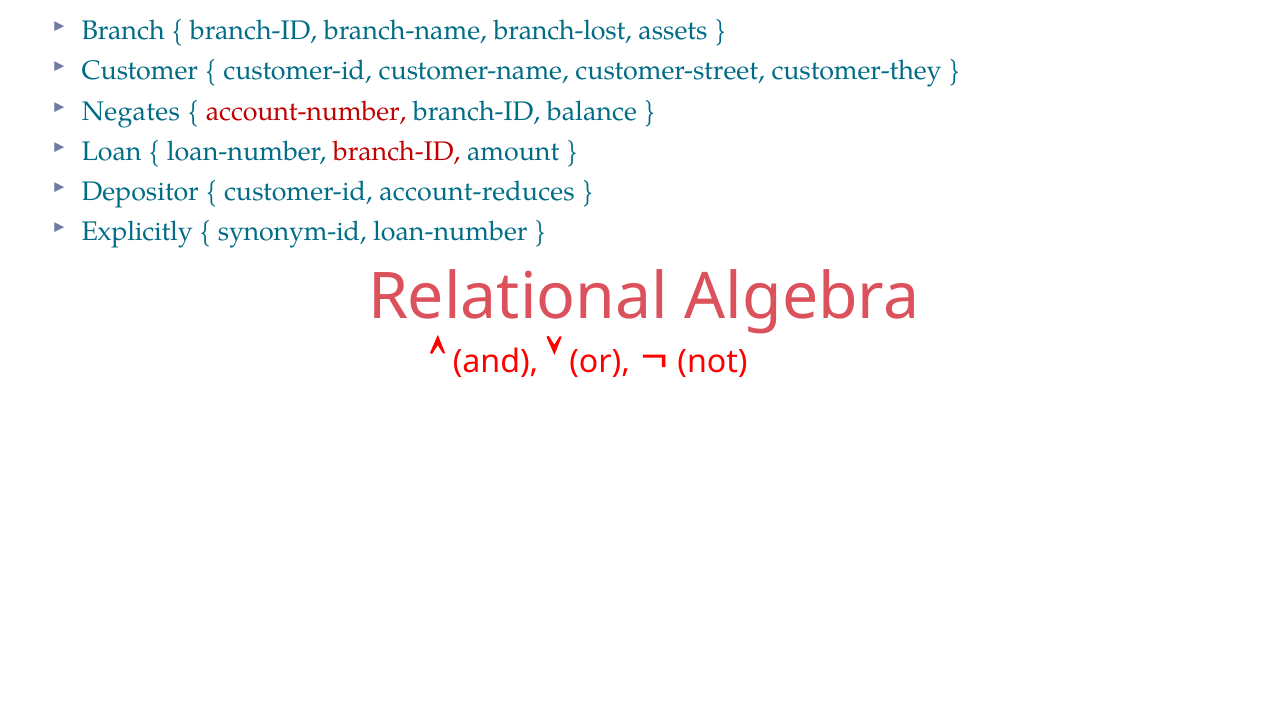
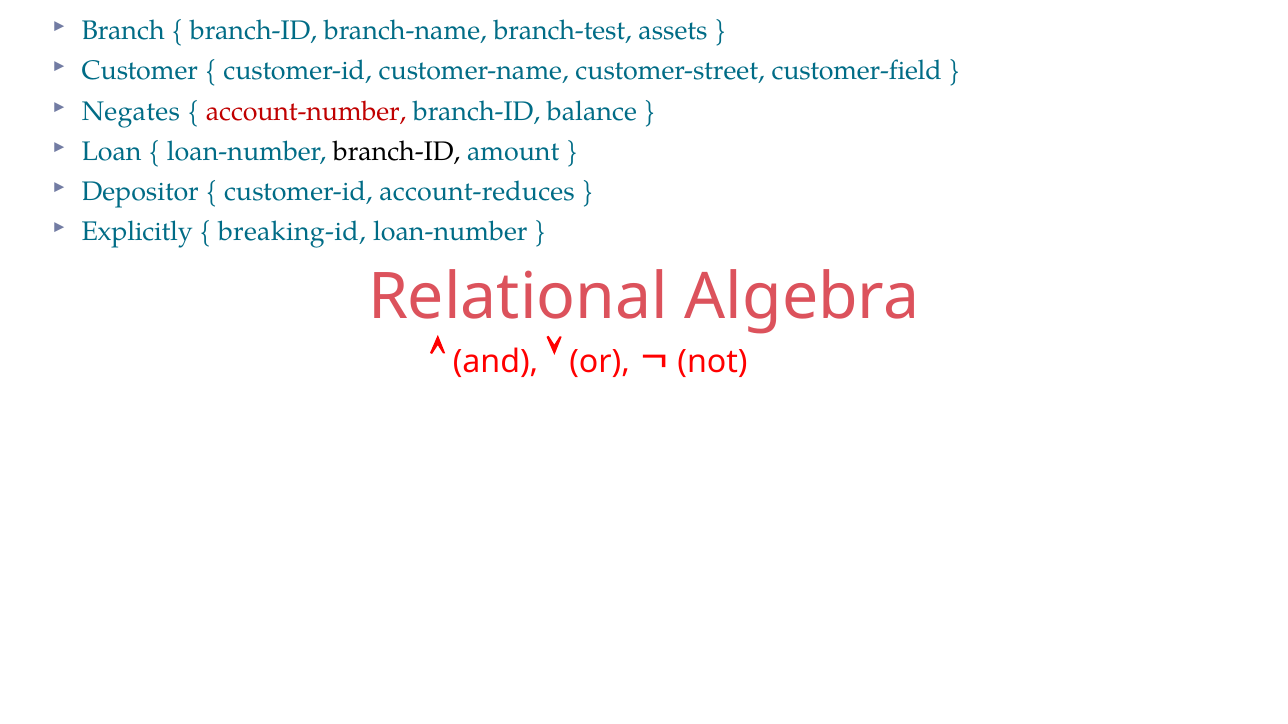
branch-lost: branch-lost -> branch-test (563, 31)
customer-they: customer-they -> customer-field (857, 71)
branch-ID colour: red -> black (397, 152)
synonym-id: synonym-id -> breaking-id (292, 232)
